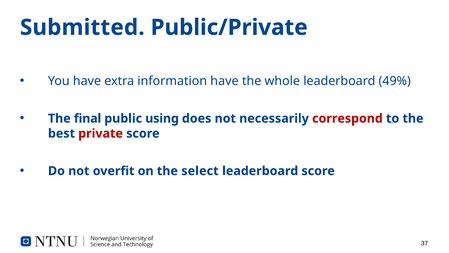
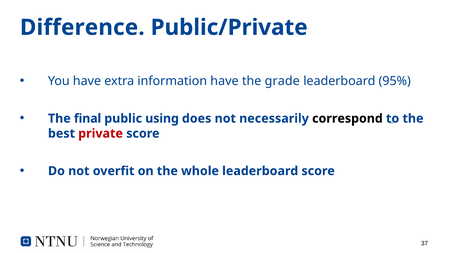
Submitted: Submitted -> Difference (82, 27)
whole: whole -> grade (282, 81)
49%: 49% -> 95% (395, 81)
correspond colour: red -> black (347, 118)
select: select -> whole (200, 171)
